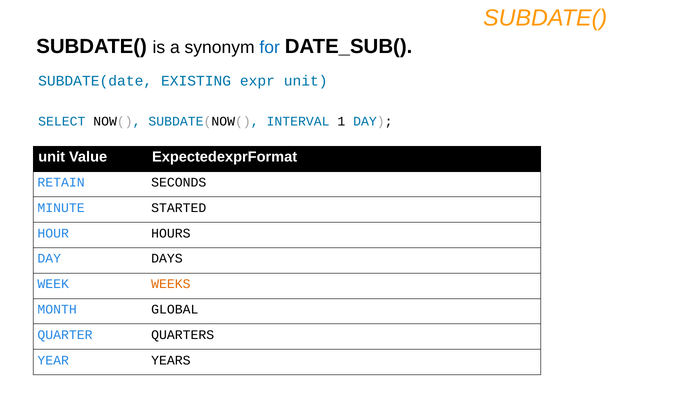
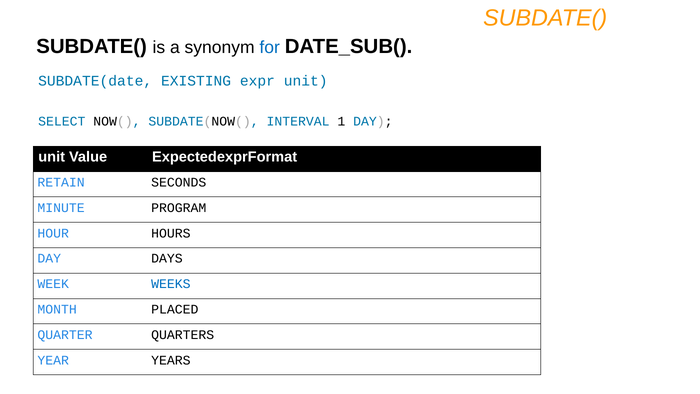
STARTED: STARTED -> PROGRAM (179, 208)
WEEKS colour: orange -> blue (171, 284)
GLOBAL: GLOBAL -> PLACED (175, 309)
